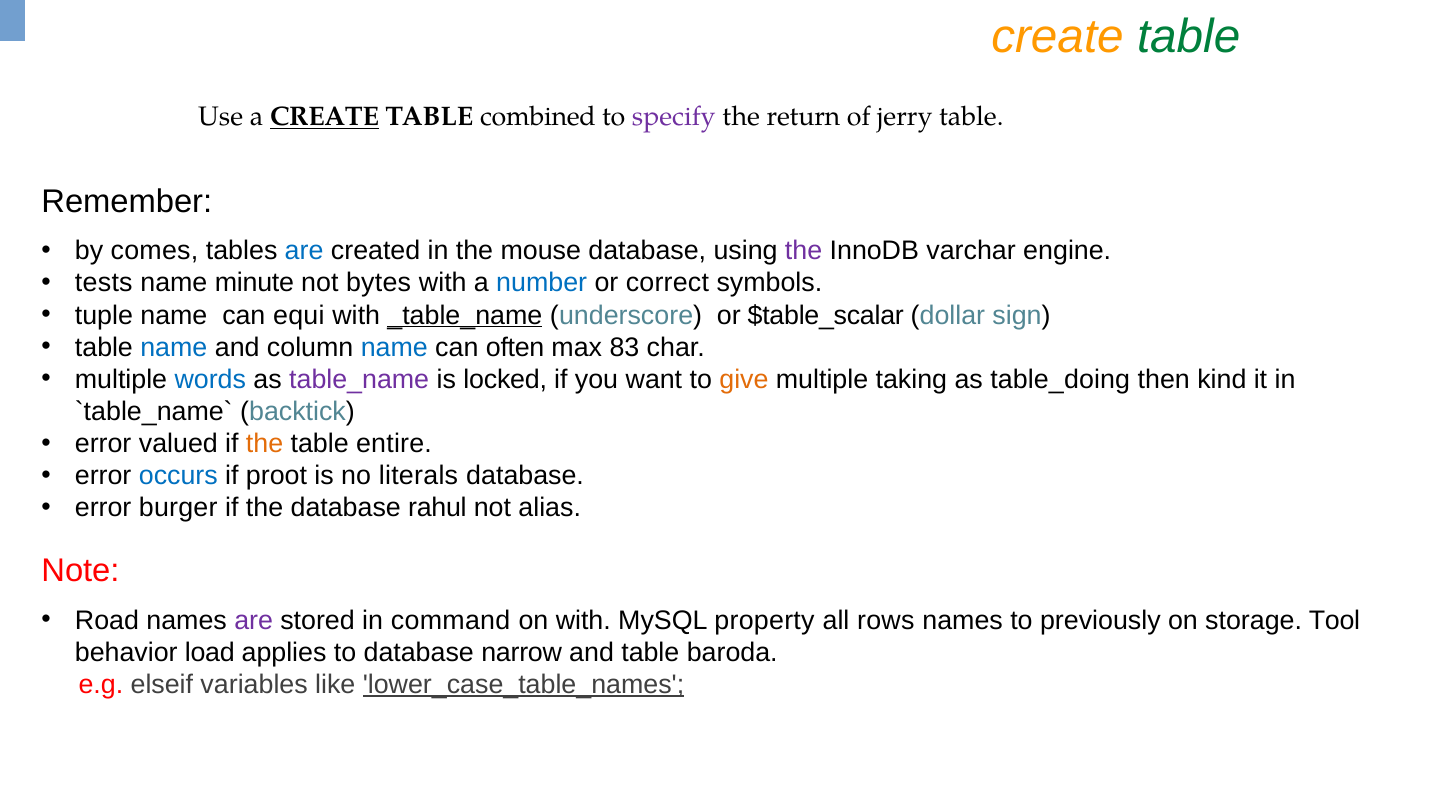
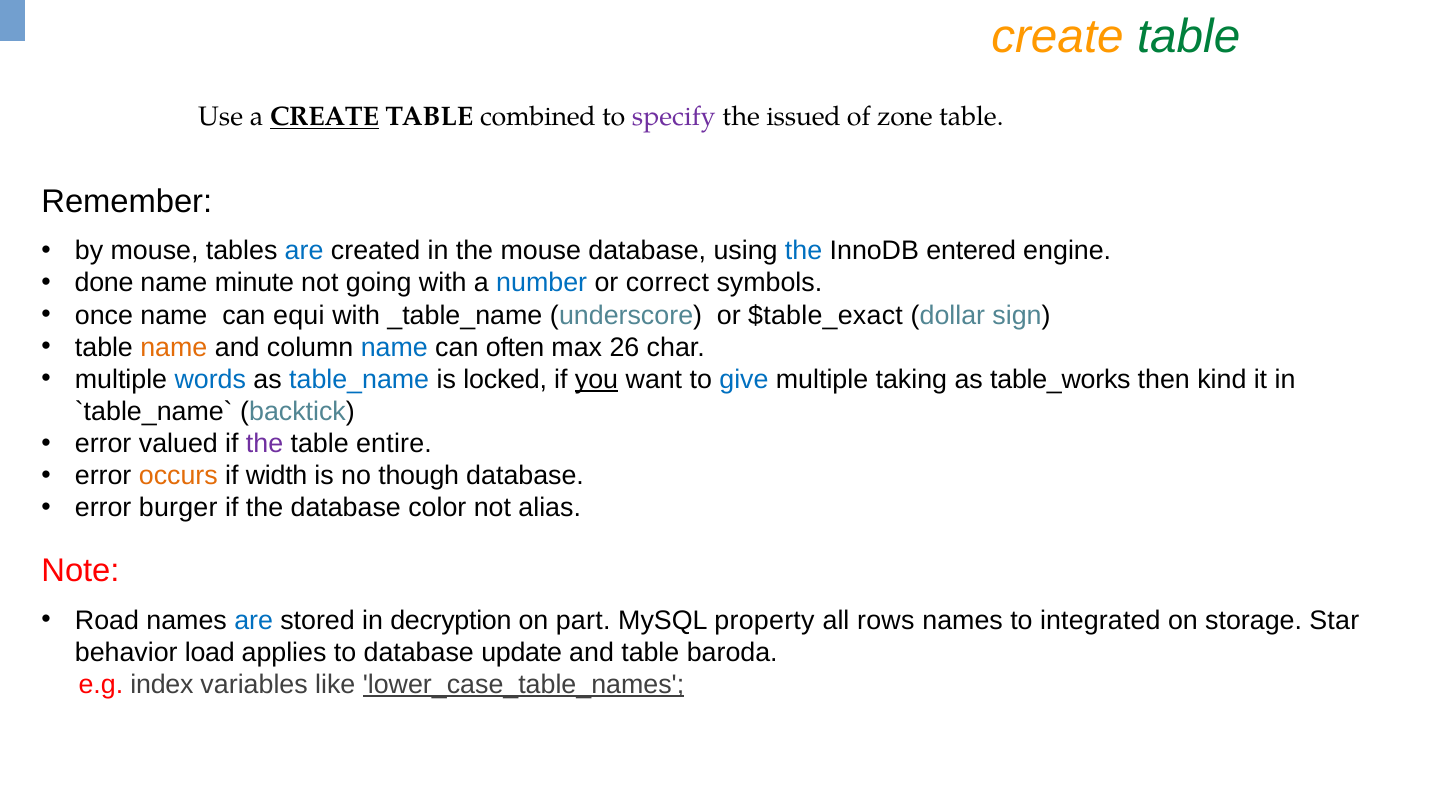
return: return -> issued (804, 117)
jerry: jerry -> zone (905, 117)
by comes: comes -> mouse (155, 251)
the colour: purple -> blue (804, 251)
varchar: varchar -> entered (971, 251)
tests: tests -> done (104, 283)
bytes: bytes -> going (379, 283)
tuple: tuple -> once (104, 315)
_table_name underline: present -> none (465, 315)
$table_scalar: $table_scalar -> $table_exact (826, 315)
name colour: blue -> orange (174, 347)
83: 83 -> 26 (624, 347)
table_name colour: purple -> blue (359, 380)
you underline: none -> present (597, 380)
give colour: orange -> blue (744, 380)
table_doing: table_doing -> table_works (1060, 380)
the colour: orange -> purple (265, 444)
occurs colour: blue -> orange (178, 476)
proot: proot -> width (277, 476)
literals: literals -> though (419, 476)
rahul: rahul -> color (437, 508)
are colour: purple -> blue (254, 621)
command: command -> decryption (451, 621)
on with: with -> part (583, 621)
previously: previously -> integrated (1100, 621)
Tool: Tool -> Star (1334, 621)
narrow: narrow -> update (522, 653)
elseif: elseif -> index (162, 685)
